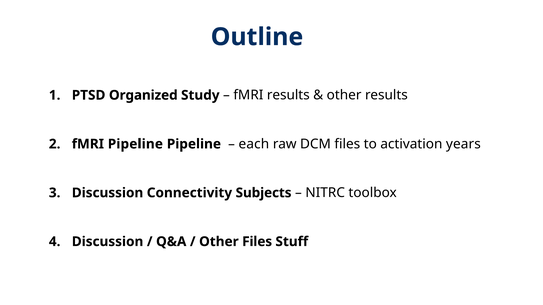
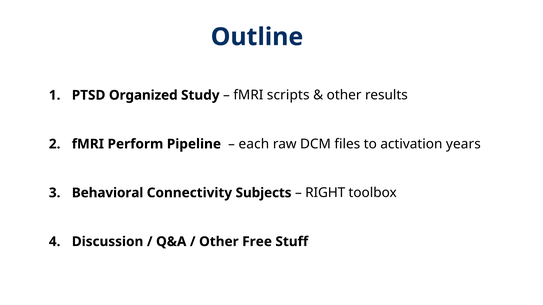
fMRI results: results -> scripts (288, 95)
fMRI Pipeline: Pipeline -> Perform (135, 144)
Discussion: Discussion -> Behavioral (108, 193)
NITRC: NITRC -> RIGHT (325, 193)
Other Files: Files -> Free (257, 242)
